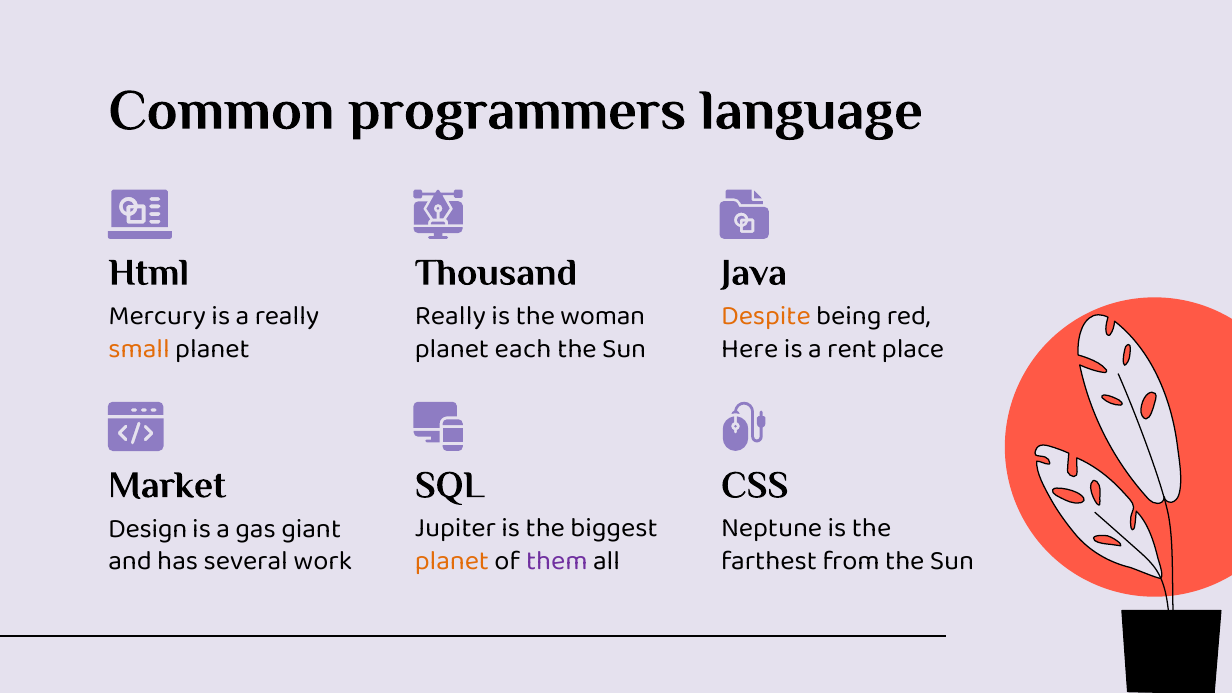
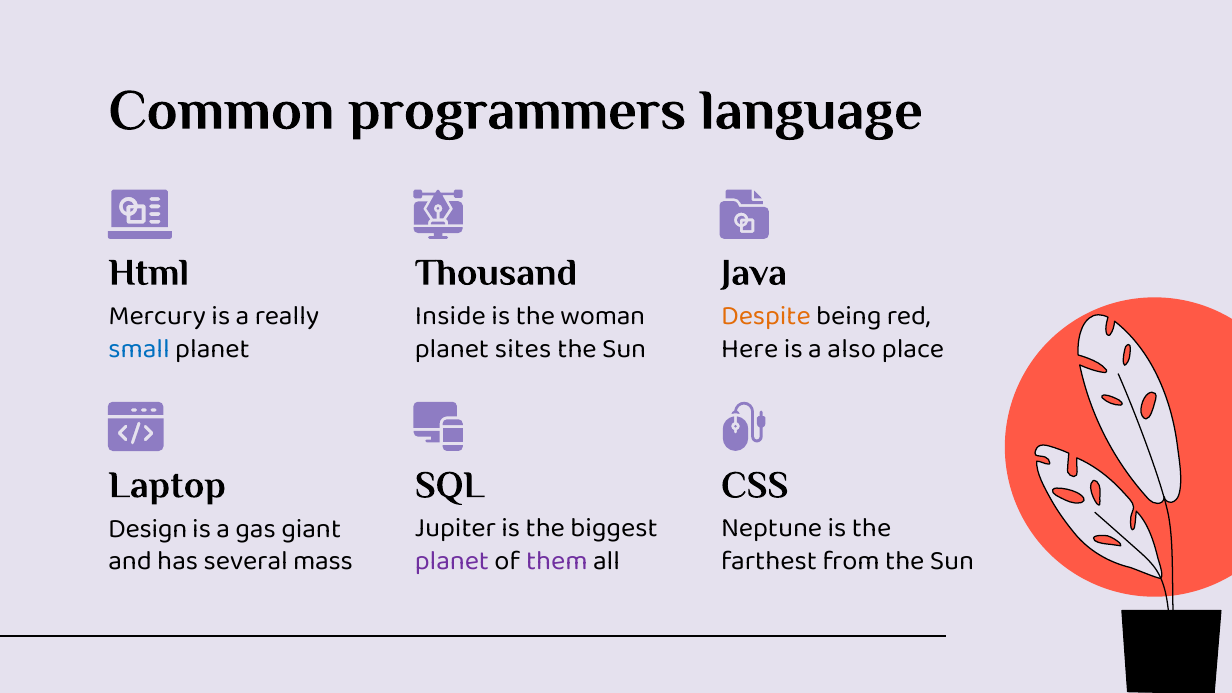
Really: Really -> Inside (450, 315)
each: each -> sites (523, 348)
rent: rent -> also (852, 348)
small colour: orange -> blue (139, 348)
Market: Market -> Laptop (167, 485)
planet colour: orange -> purple (452, 561)
work: work -> mass (323, 561)
